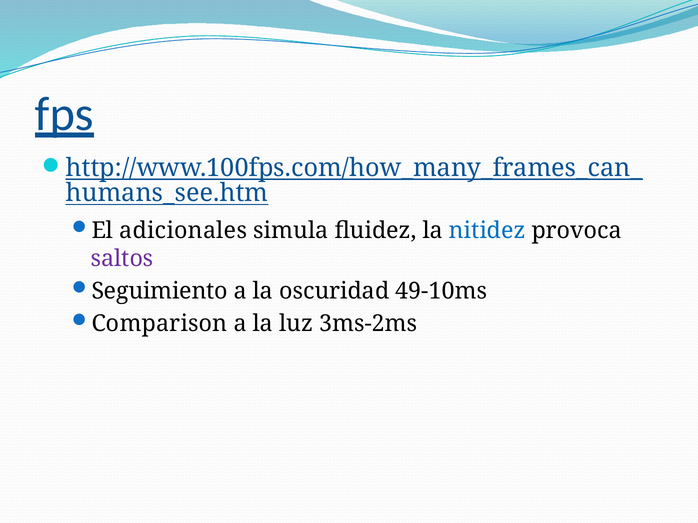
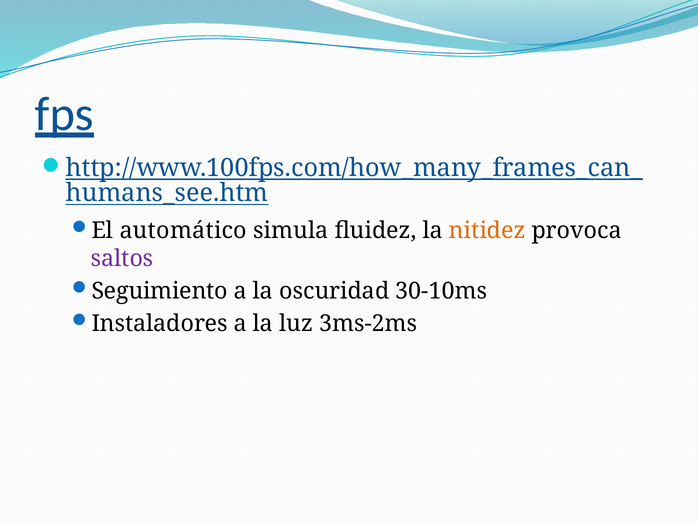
adicionales: adicionales -> automático (183, 231)
nitidez colour: blue -> orange (487, 231)
49-10ms: 49-10ms -> 30-10ms (441, 292)
Comparison: Comparison -> Instaladores (160, 324)
